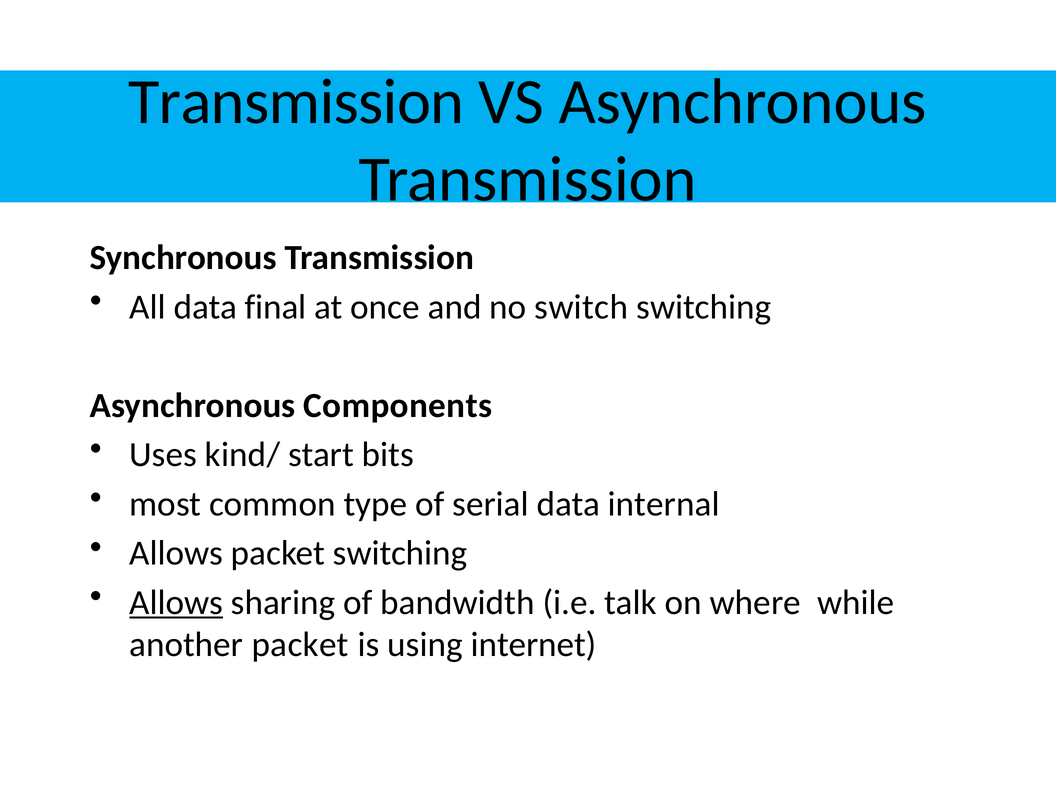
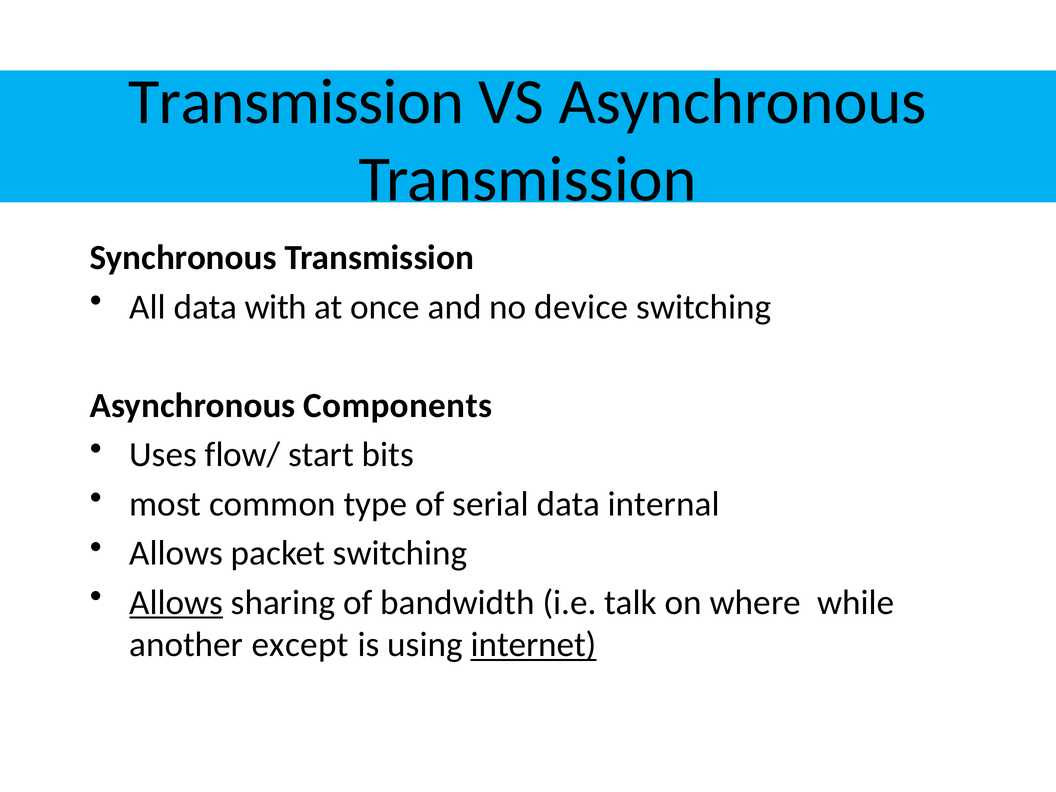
final: final -> with (276, 307)
switch: switch -> device (581, 307)
kind/: kind/ -> flow/ (243, 455)
another packet: packet -> except (300, 645)
internet underline: none -> present (534, 645)
